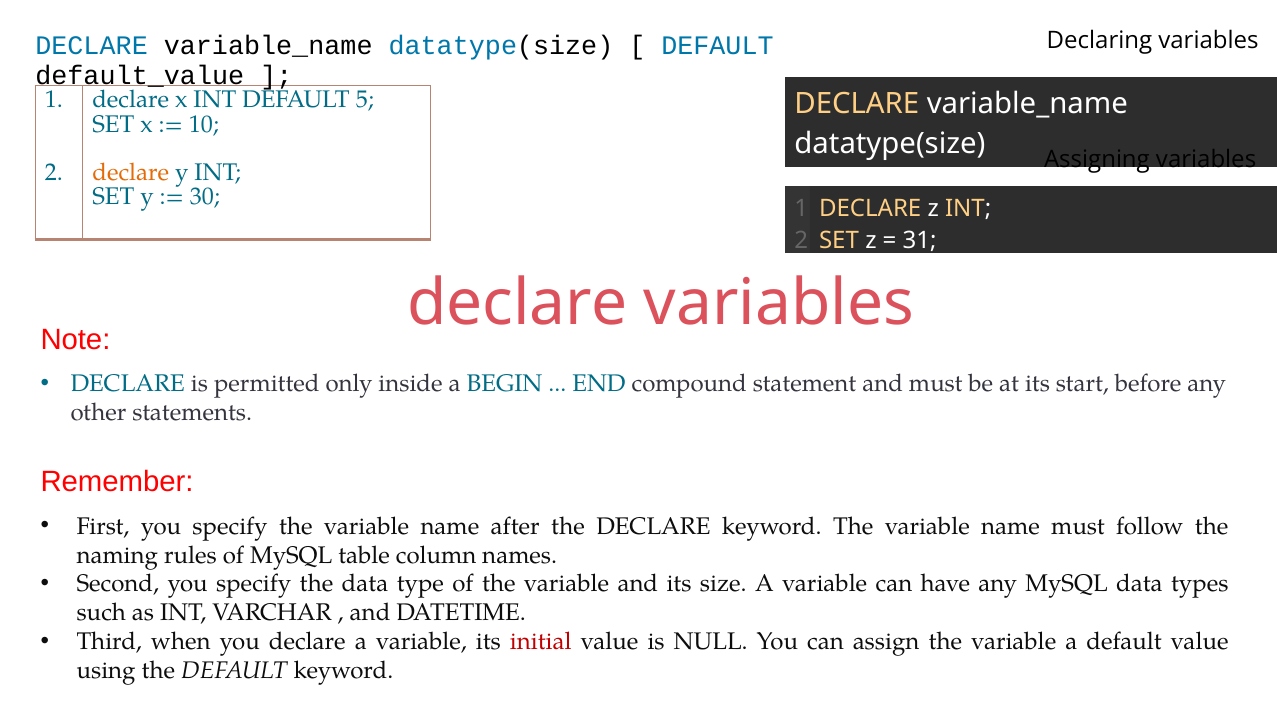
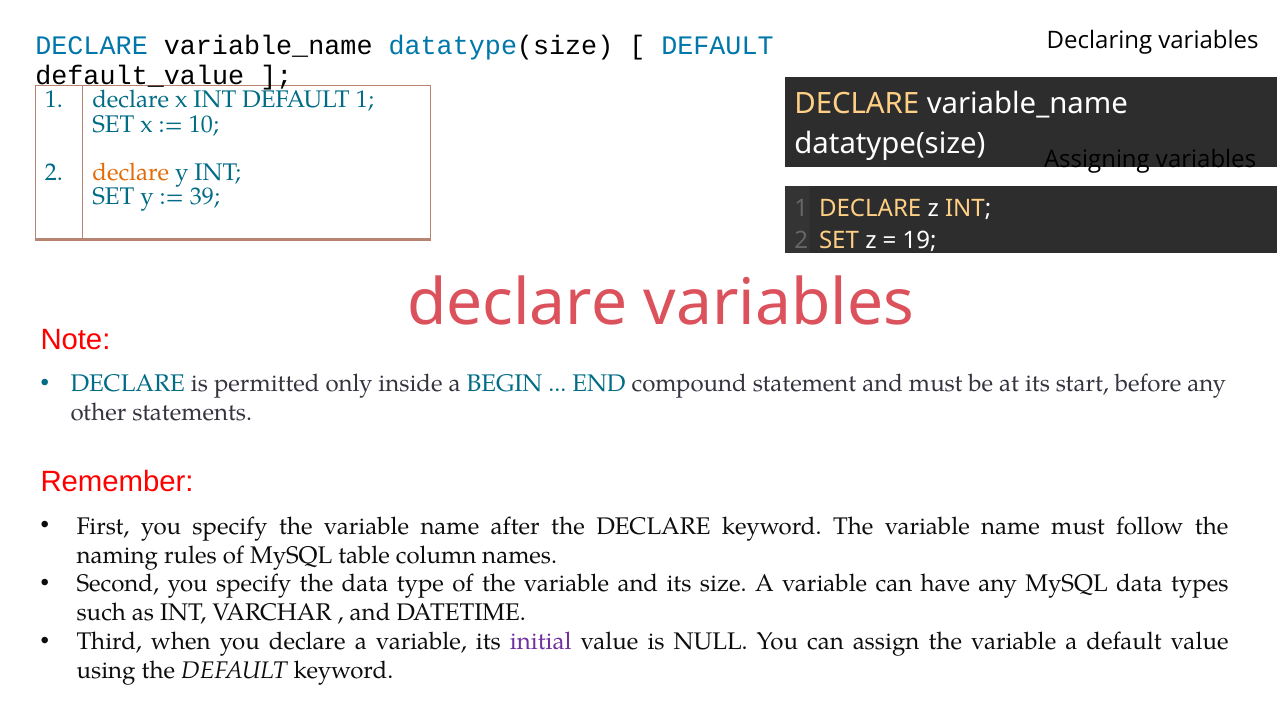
DEFAULT 5: 5 -> 1 (365, 100)
30: 30 -> 39 (205, 197)
31: 31 -> 19 (920, 241)
initial colour: red -> purple (541, 642)
